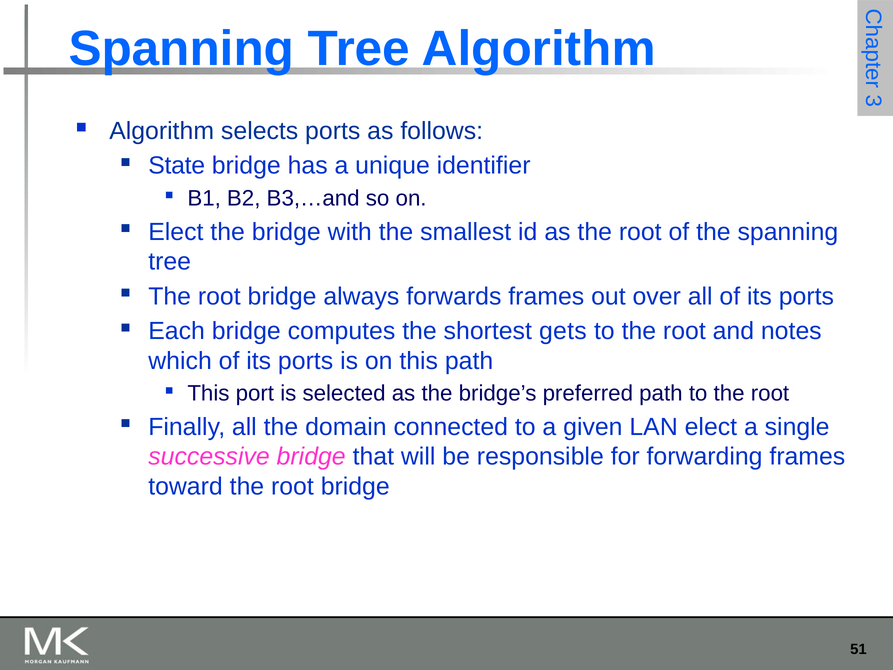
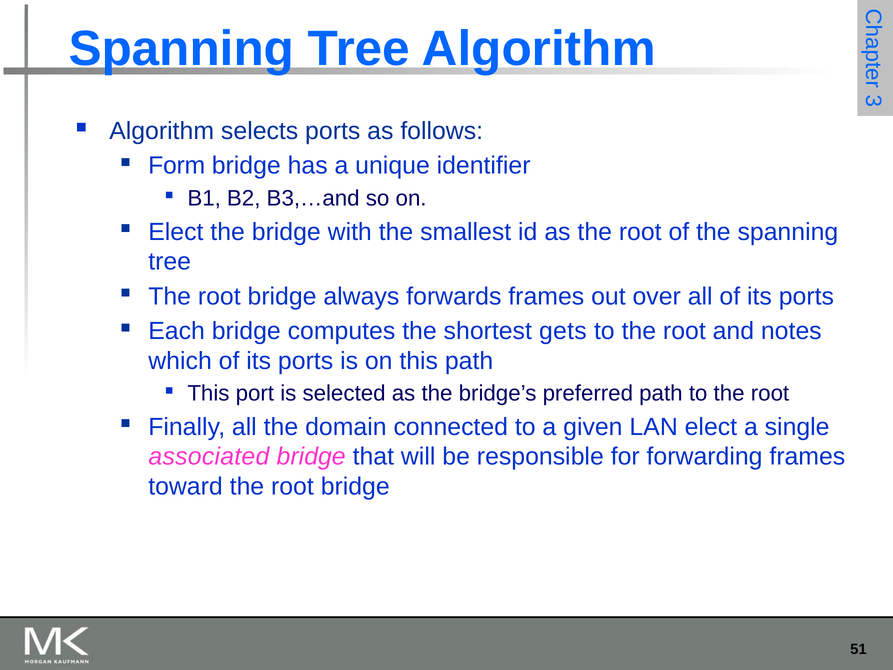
State: State -> Form (177, 166)
successive: successive -> associated (209, 457)
